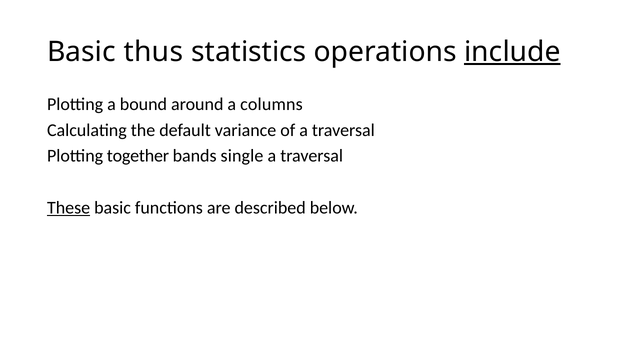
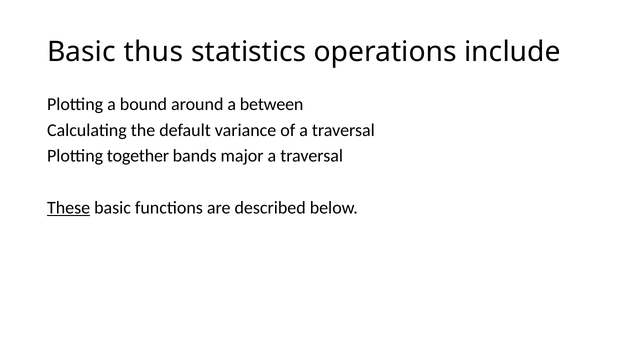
include underline: present -> none (512, 52)
columns: columns -> between (272, 104)
single: single -> major (242, 156)
